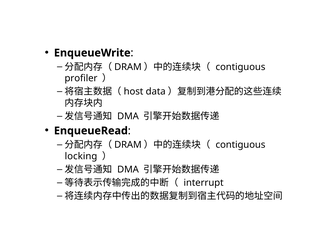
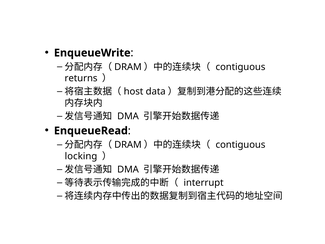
profiler: profiler -> returns (81, 78)
